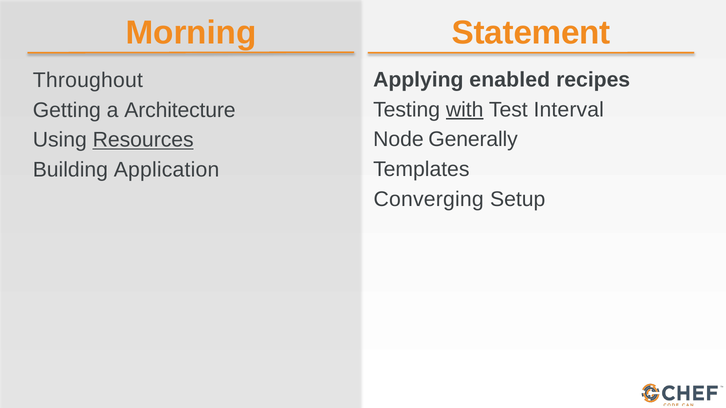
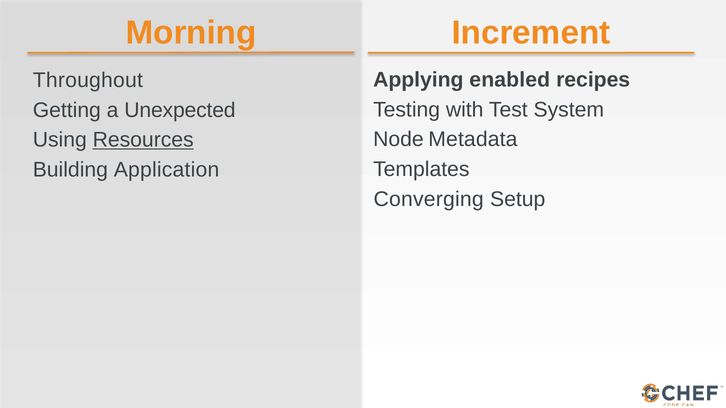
Statement: Statement -> Increment (531, 33)
with underline: present -> none (465, 110)
Interval: Interval -> System (569, 110)
Architecture: Architecture -> Unexpected (180, 110)
Generally: Generally -> Metadata (473, 140)
